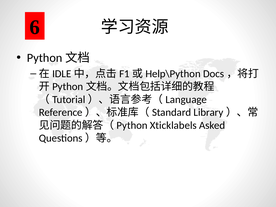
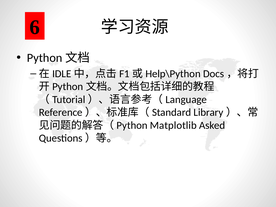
Xticklabels: Xticklabels -> Matplotlib (173, 125)
